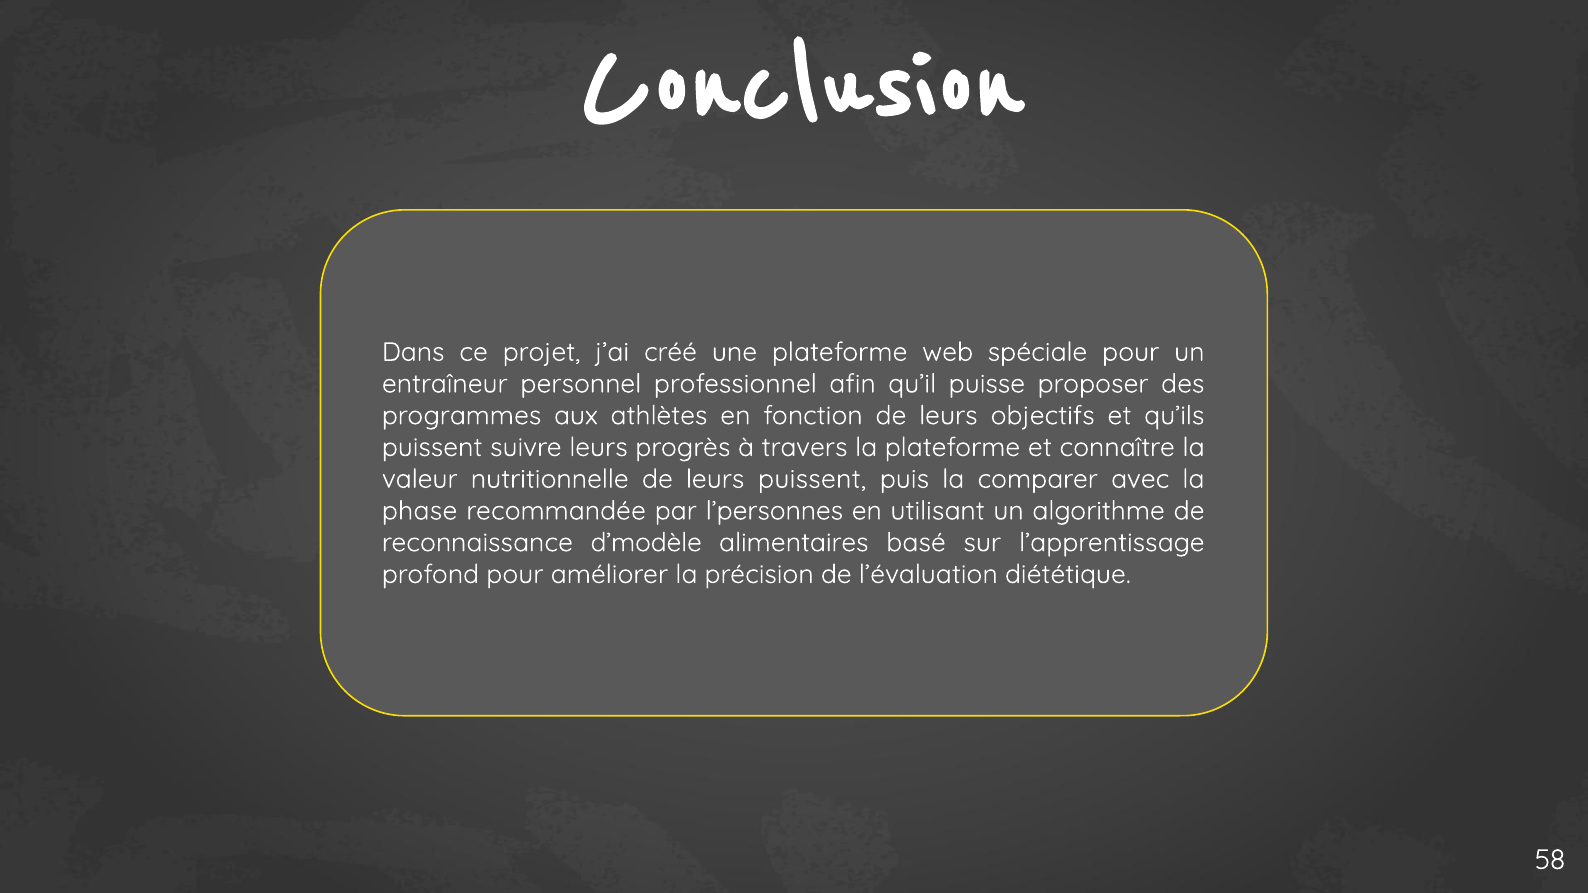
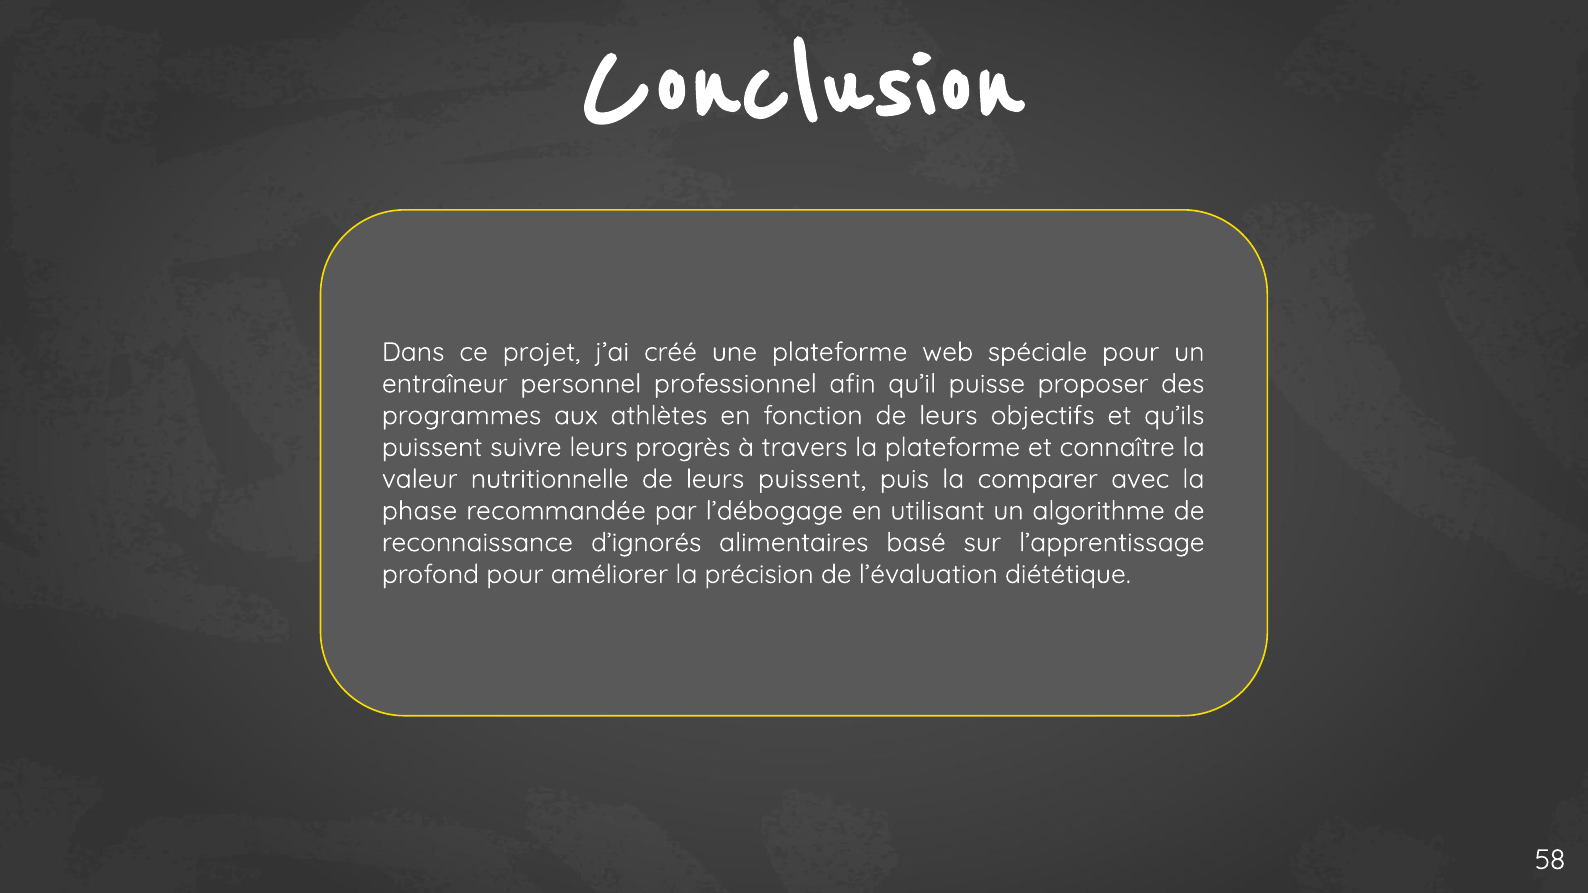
l’personnes: l’personnes -> l’débogage (774, 511)
d’modèle: d’modèle -> d’ignorés (646, 543)
